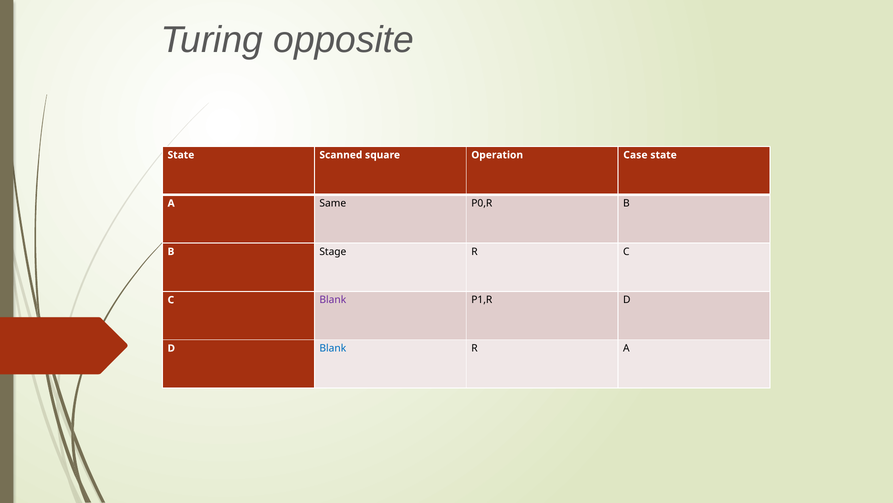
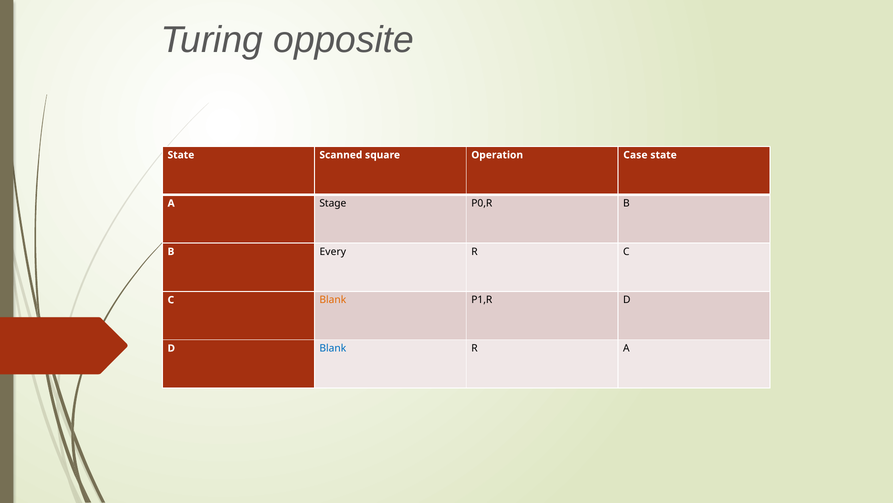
Same: Same -> Stage (333, 203)
Stage: Stage -> Every (333, 251)
Blank colour: purple -> orange (333, 300)
